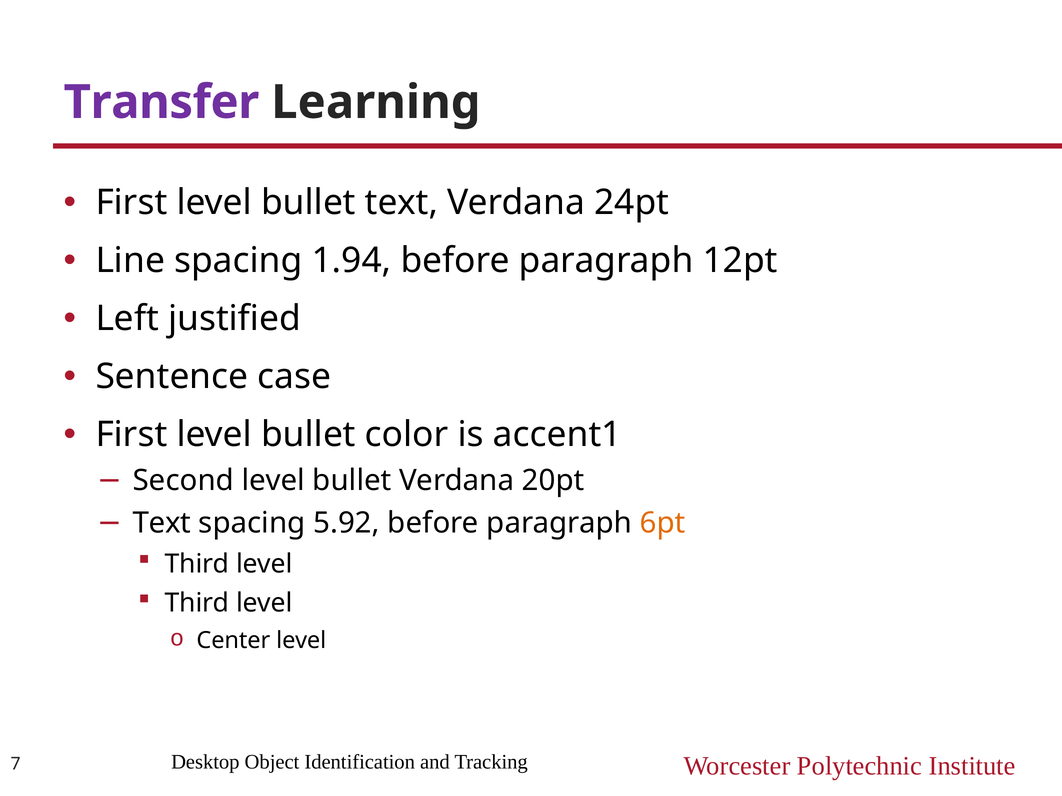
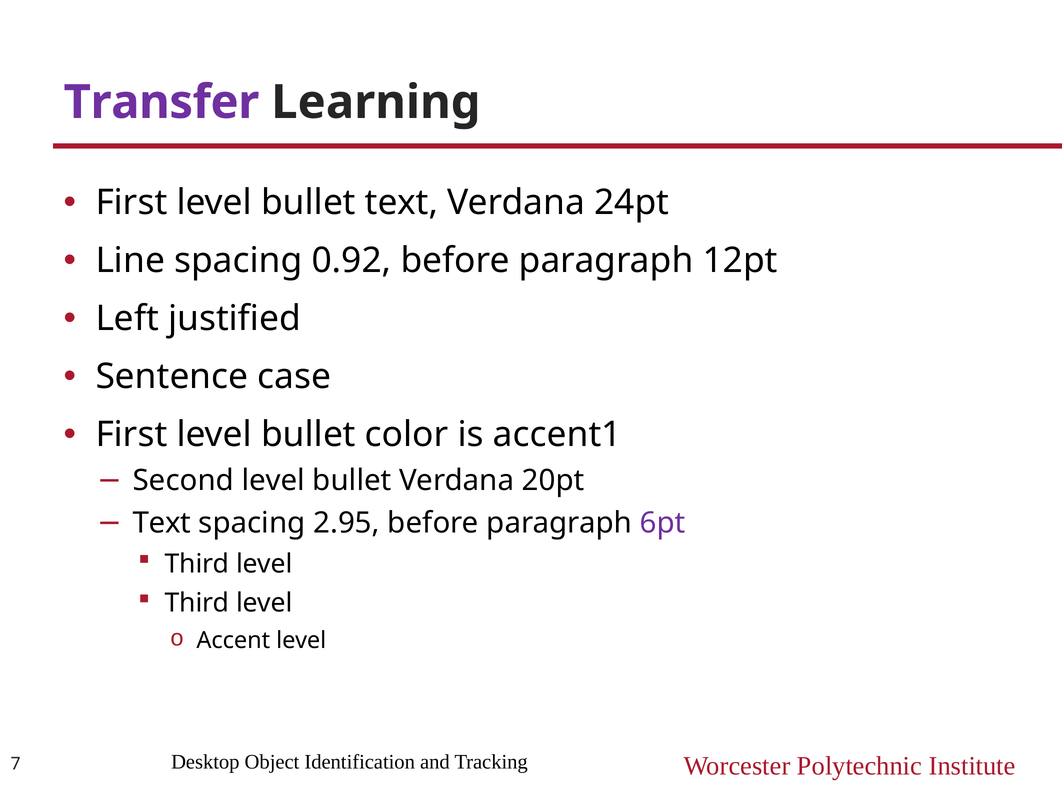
1.94: 1.94 -> 0.92 (352, 261)
5.92: 5.92 -> 2.95 (347, 523)
6pt colour: orange -> purple (663, 523)
Center: Center -> Accent (233, 641)
